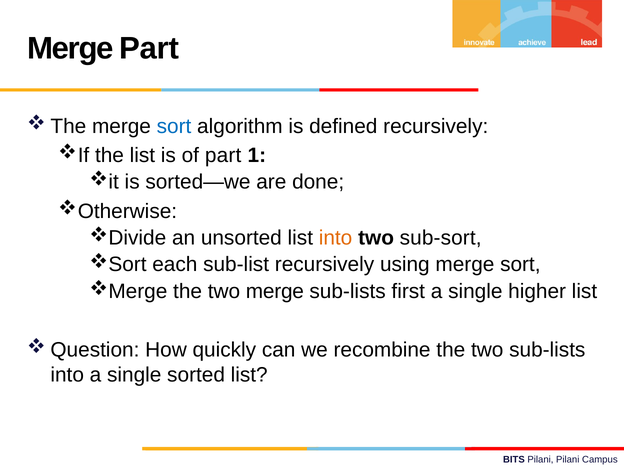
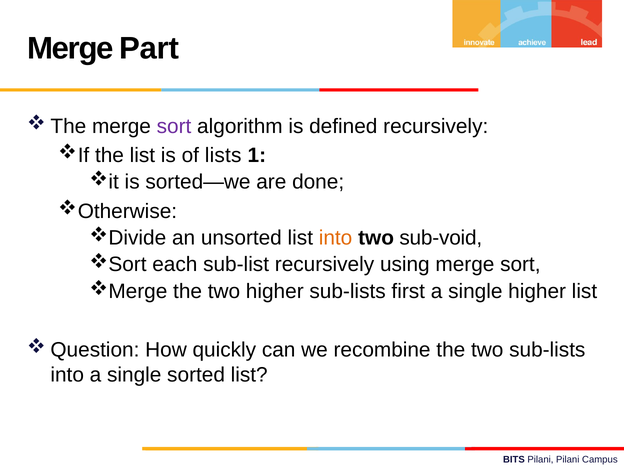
sort colour: blue -> purple (174, 126)
of part: part -> lists (223, 155)
sub-sort: sub-sort -> sub-void (441, 238)
two merge: merge -> higher (275, 291)
